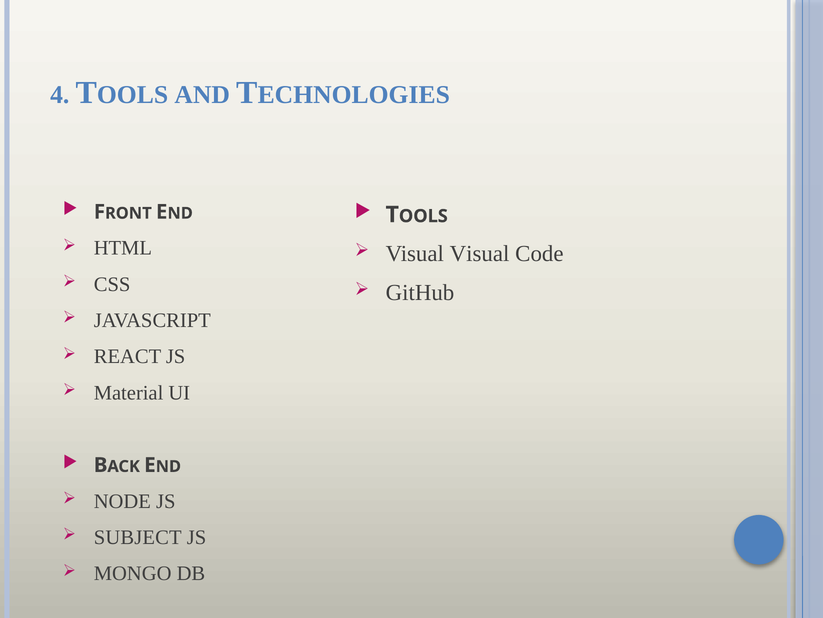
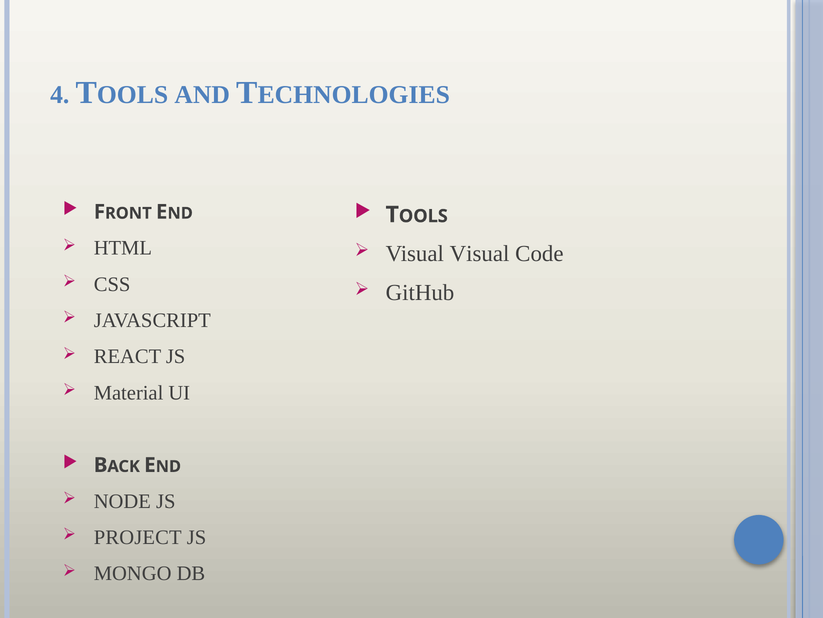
SUBJECT: SUBJECT -> PROJECT (138, 537)
